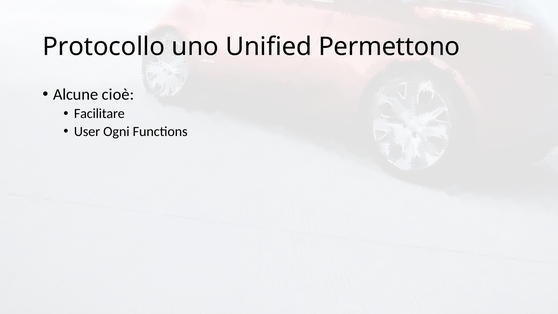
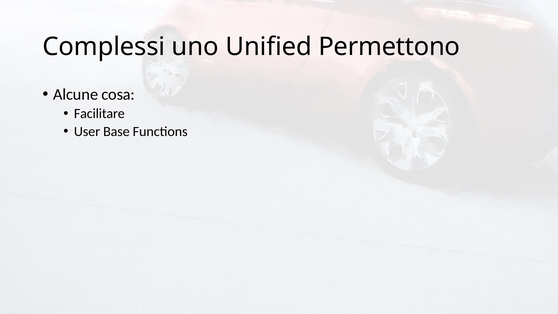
Protocollo: Protocollo -> Complessi (104, 47)
cioè: cioè -> cosa (118, 94)
Ogni: Ogni -> Base (116, 132)
